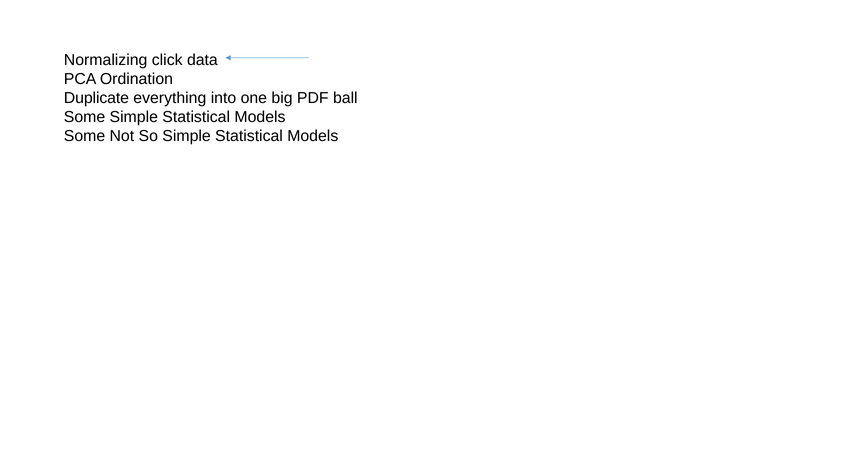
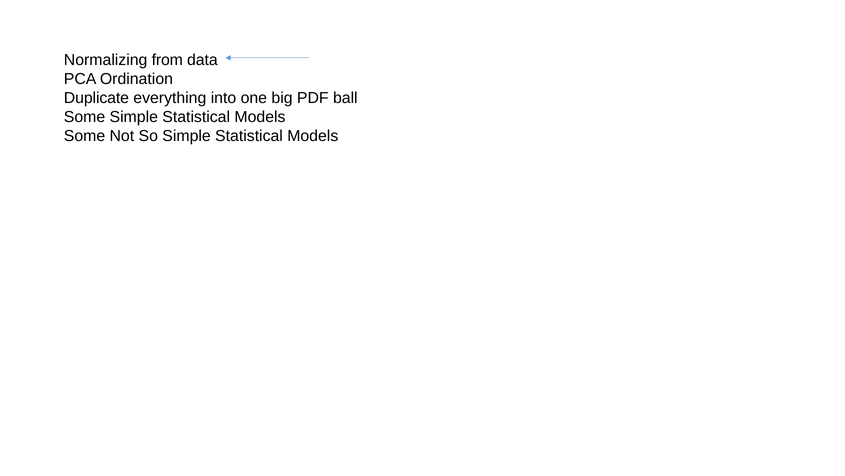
click: click -> from (167, 60)
